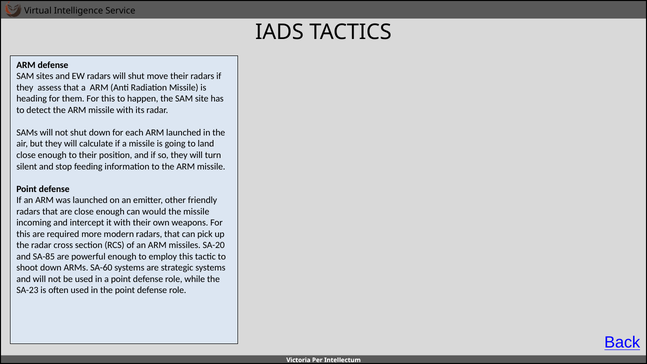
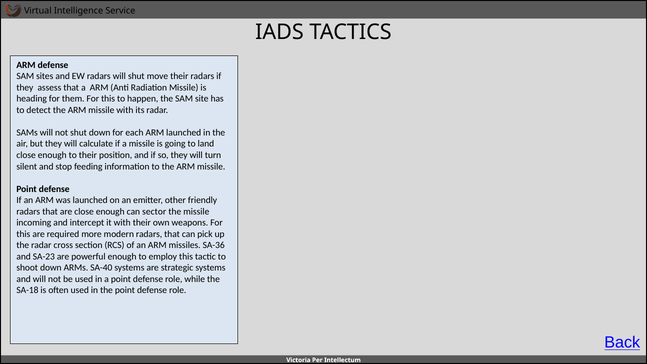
would: would -> sector (154, 211)
SA-20: SA-20 -> SA-36 (214, 245)
SA-85: SA-85 -> SA-23 (44, 256)
SA-60: SA-60 -> SA-40 (101, 268)
SA-23: SA-23 -> SA-18 (27, 290)
